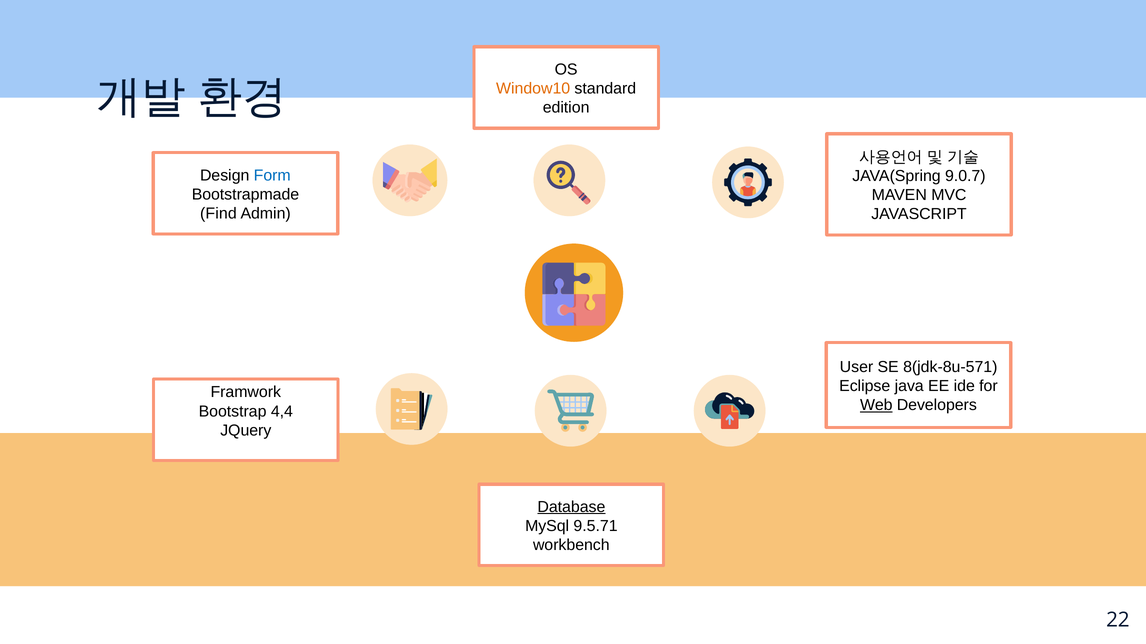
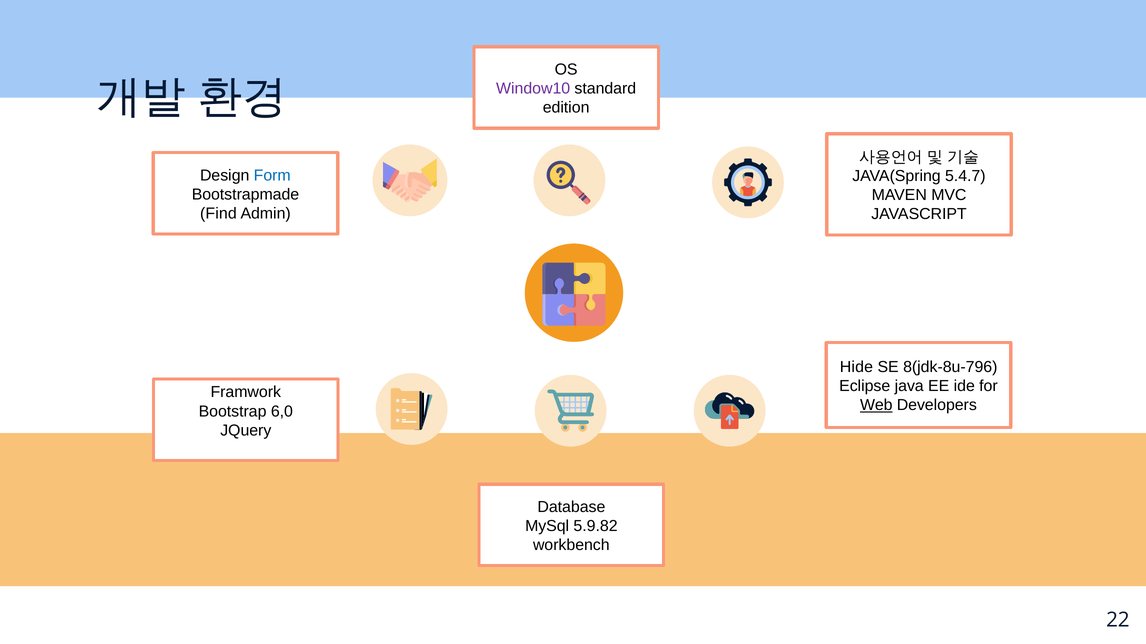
Window10 colour: orange -> purple (533, 89)
9.0.7: 9.0.7 -> 5.4.7 (965, 176)
User: User -> Hide (856, 367)
8(jdk-8u-571: 8(jdk-8u-571 -> 8(jdk-8u-796 (950, 367)
4,4: 4,4 -> 6,0 (282, 412)
Database underline: present -> none (571, 507)
9.5.71: 9.5.71 -> 5.9.82 (596, 527)
